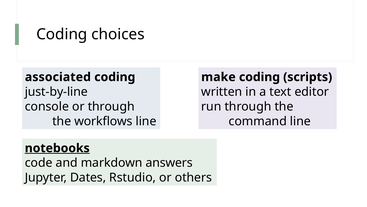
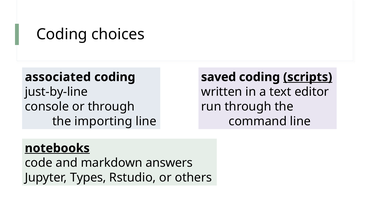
make: make -> saved (219, 77)
scripts underline: none -> present (308, 77)
workflows: workflows -> importing (103, 121)
Dates: Dates -> Types (88, 177)
